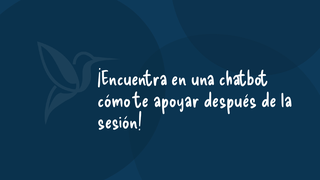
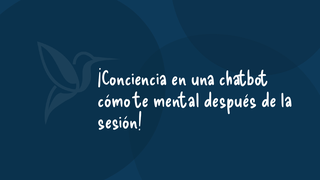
¡Encuentra: ¡Encuentra -> ¡Conciencia (132, 79)
apoyar: apoyar -> mental (176, 100)
